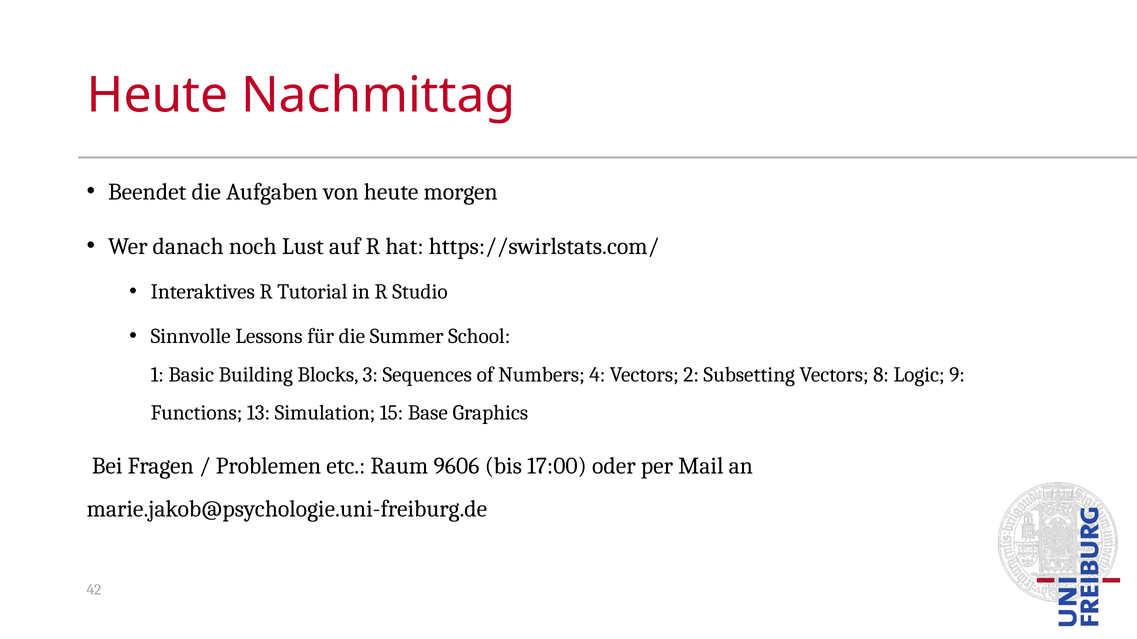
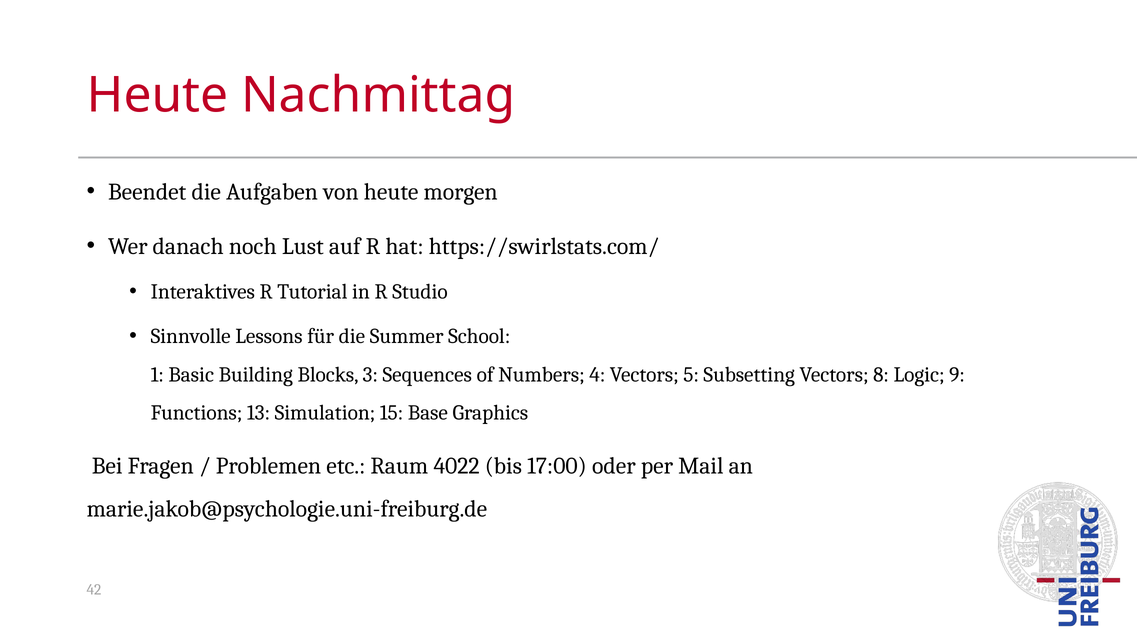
2: 2 -> 5 (691, 375)
9606: 9606 -> 4022 (457, 466)
